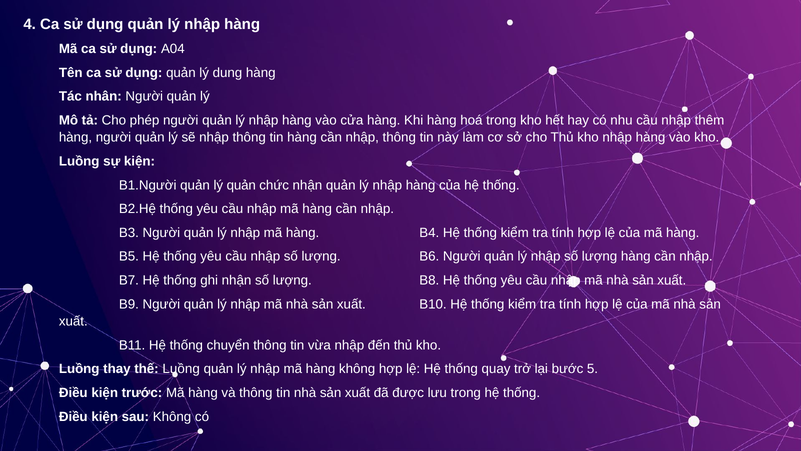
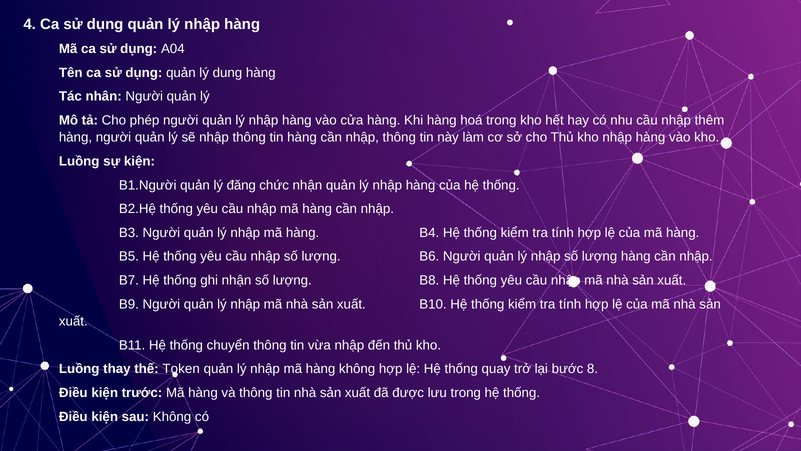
lý quản: quản -> đăng (241, 185)
thế Luồng: Luồng -> Token (181, 369)
5: 5 -> 8 (593, 369)
